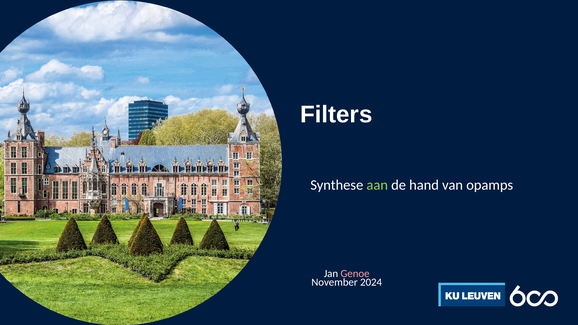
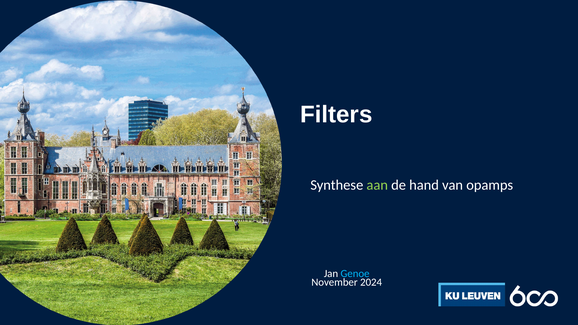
Genoe colour: pink -> light blue (355, 274)
